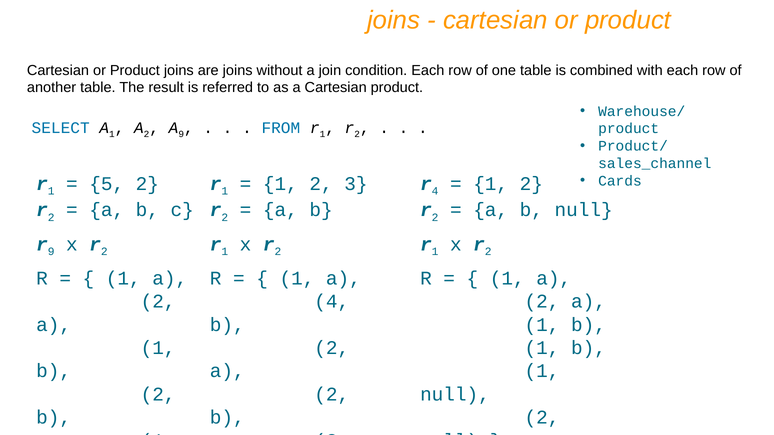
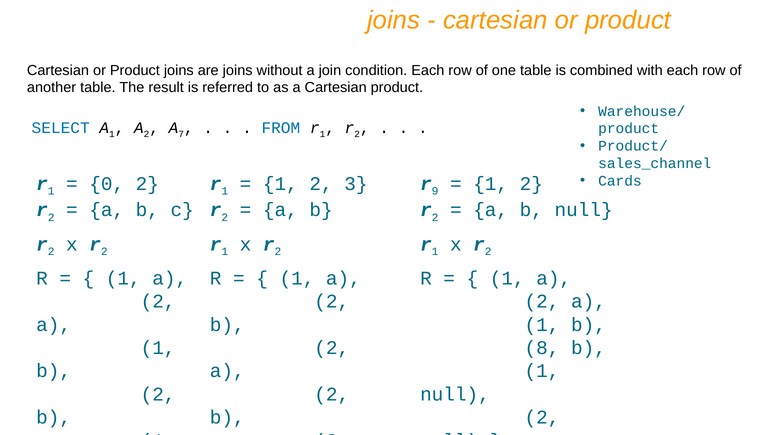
A 9: 9 -> 7 (181, 134)
5: 5 -> 0 (107, 184)
r 4: 4 -> 9 (435, 191)
9: 9 -> 2 (51, 252)
4: 4 -> 2 (332, 302)
1: 1 -> 8 (542, 348)
